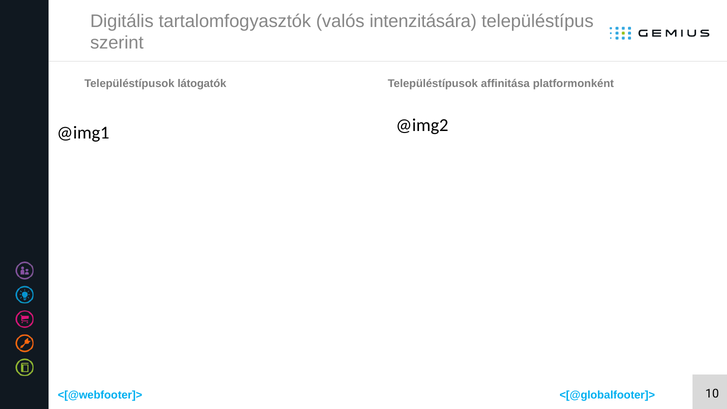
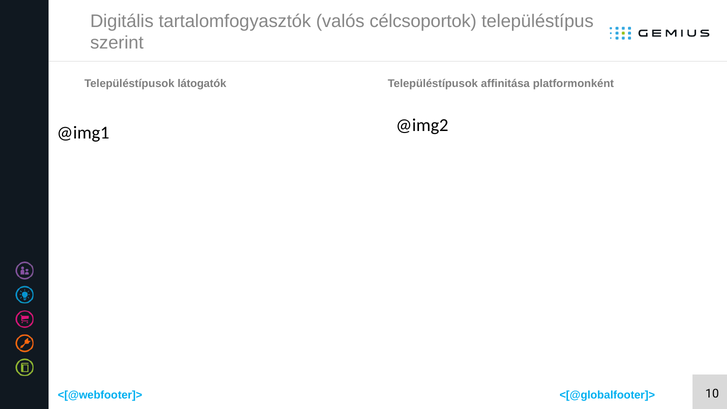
intenzitására: intenzitására -> célcsoportok (423, 21)
